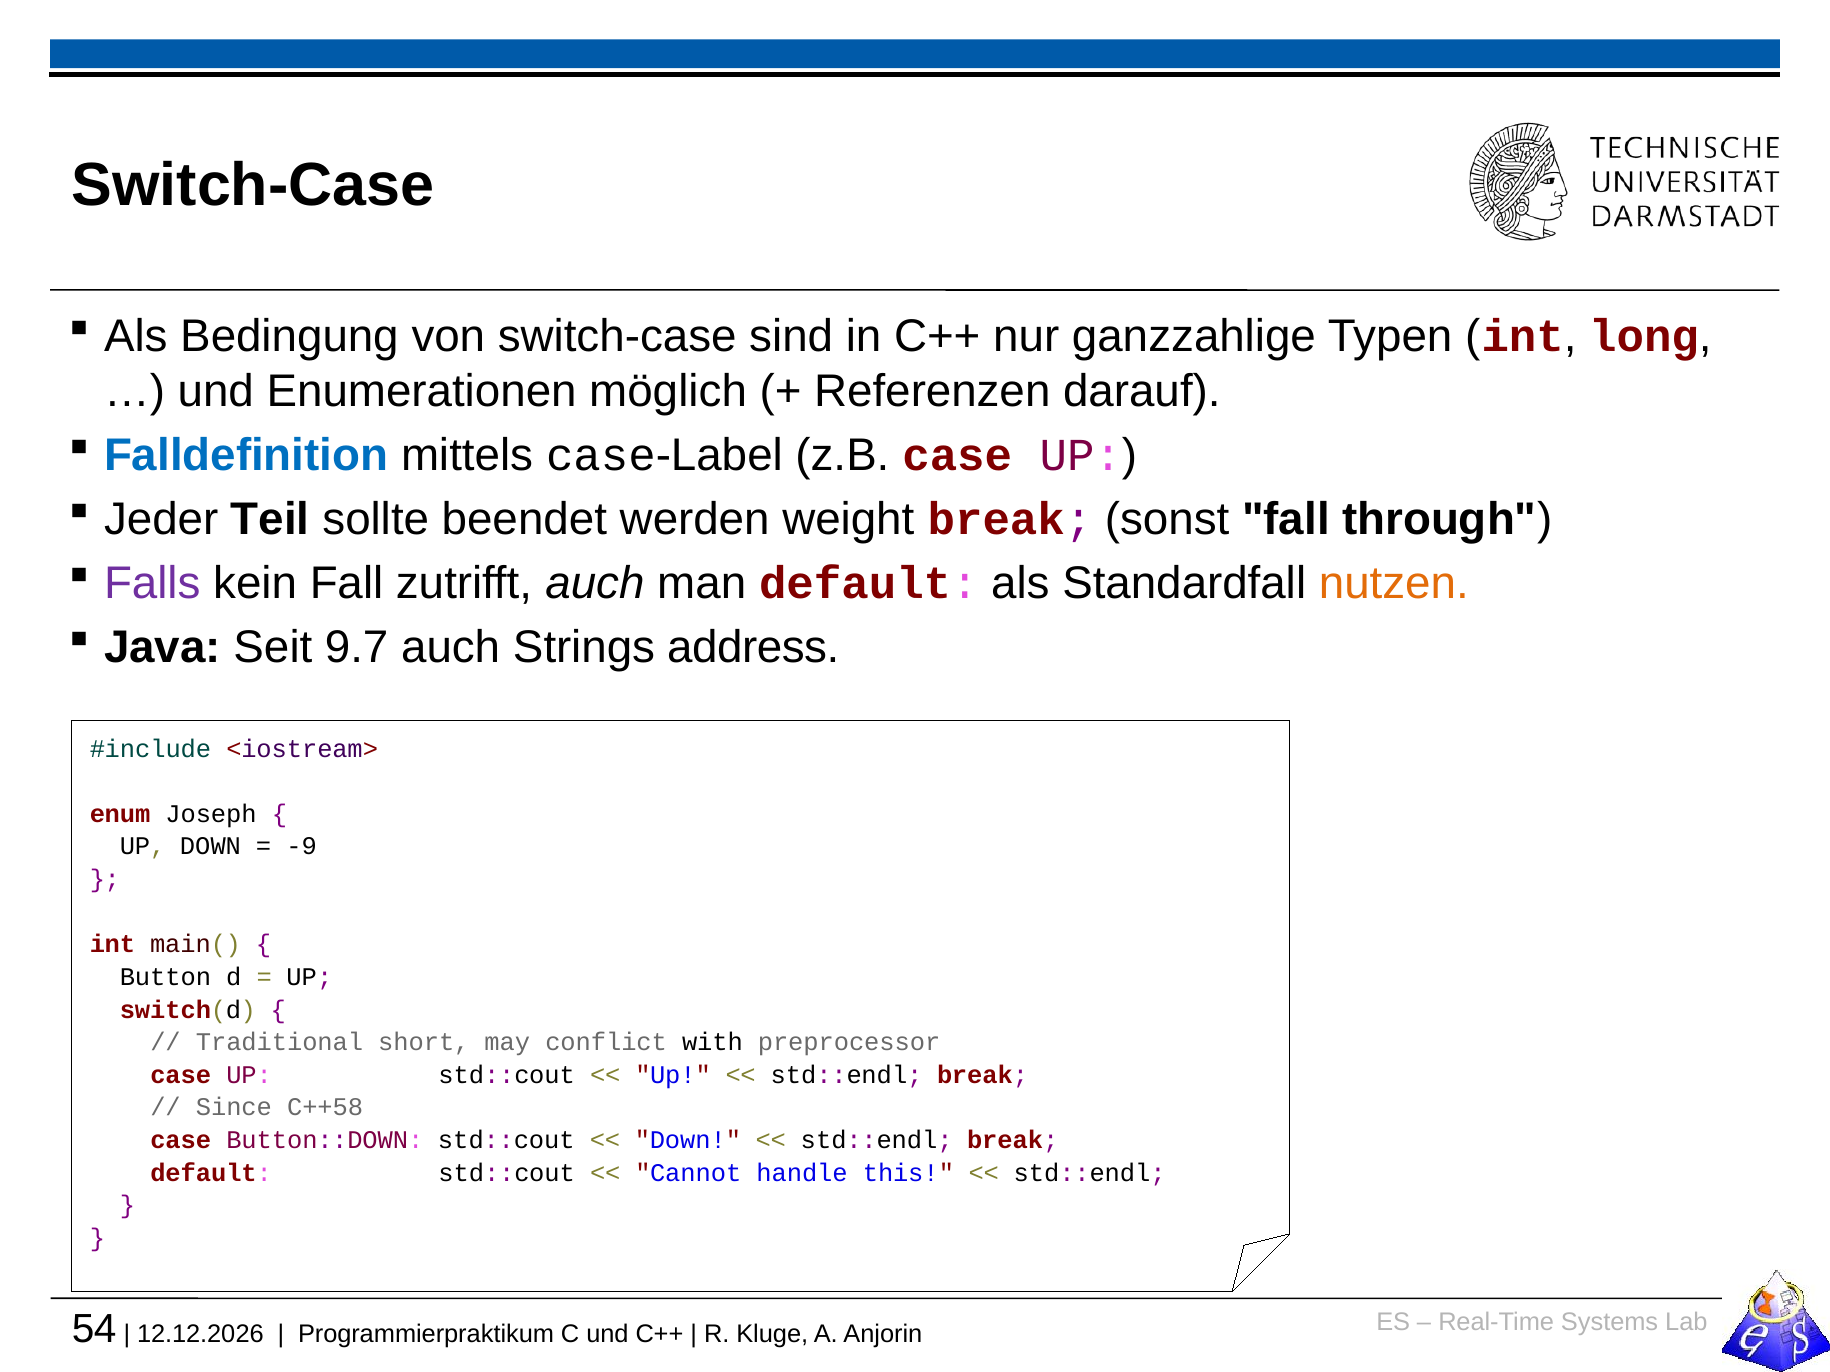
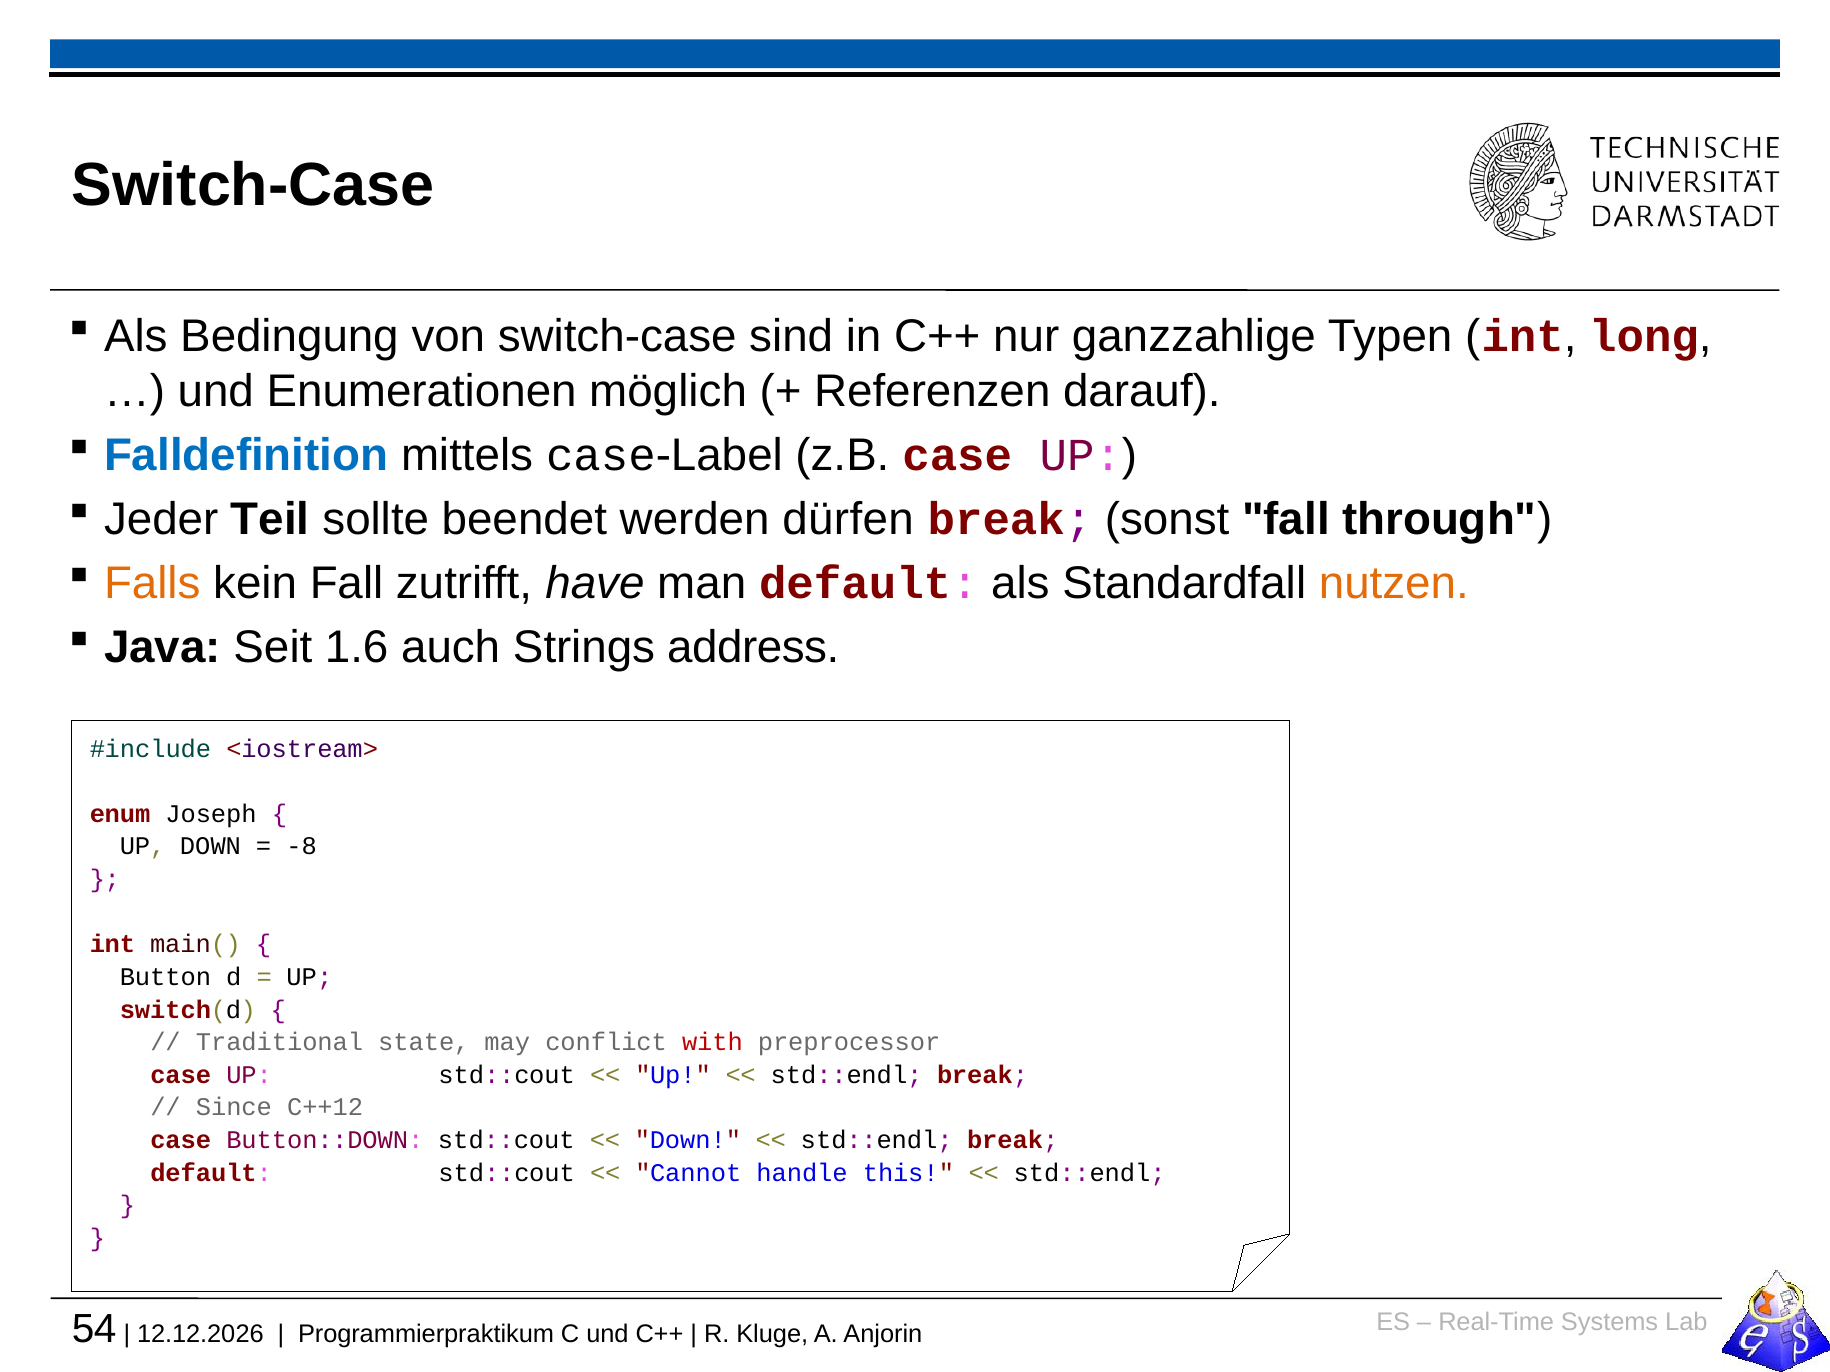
weight: weight -> dürfen (848, 520)
Falls colour: purple -> orange (152, 584)
zutrifft auch: auch -> have (595, 584)
9.7: 9.7 -> 1.6 (357, 648)
-9: -9 -> -8 (302, 847)
short: short -> state (424, 1043)
with colour: black -> red (712, 1043)
C++58: C++58 -> C++12 (325, 1108)
